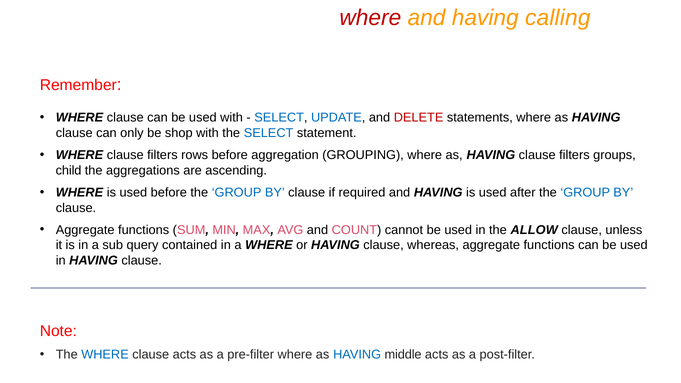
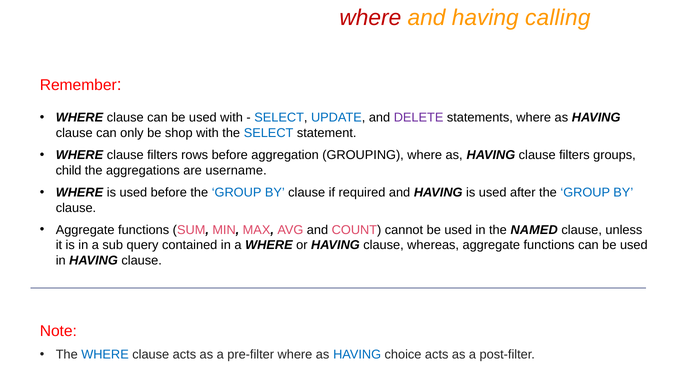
DELETE colour: red -> purple (419, 118)
ascending: ascending -> username (236, 170)
ALLOW: ALLOW -> NAMED (534, 230)
middle: middle -> choice (403, 355)
